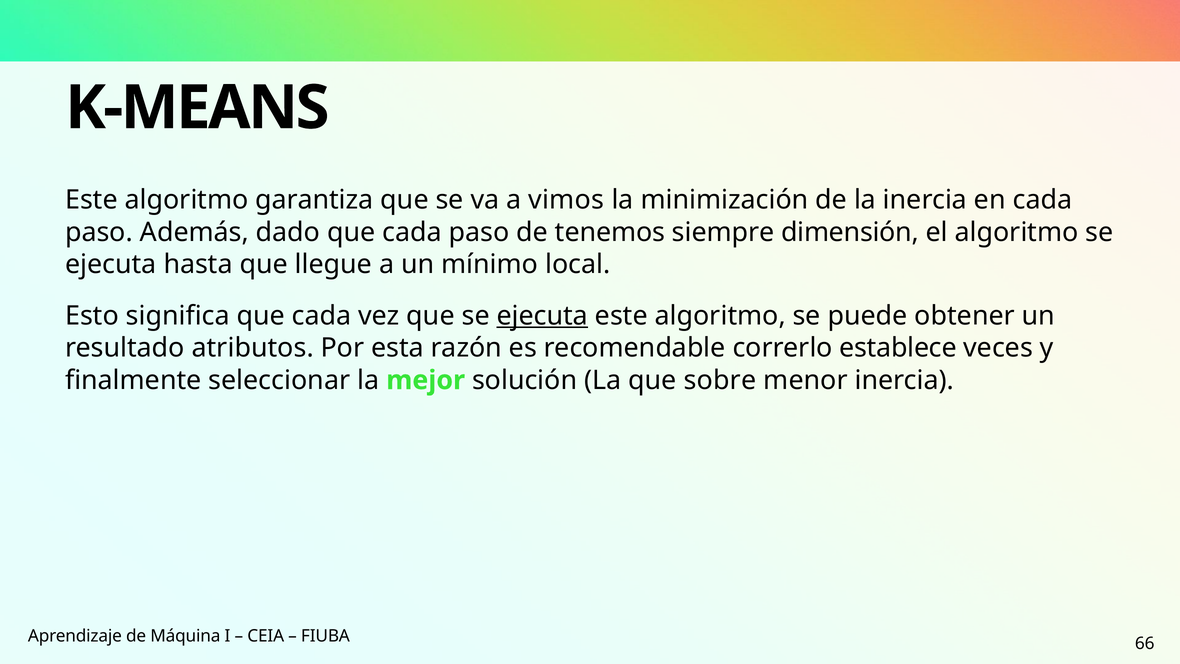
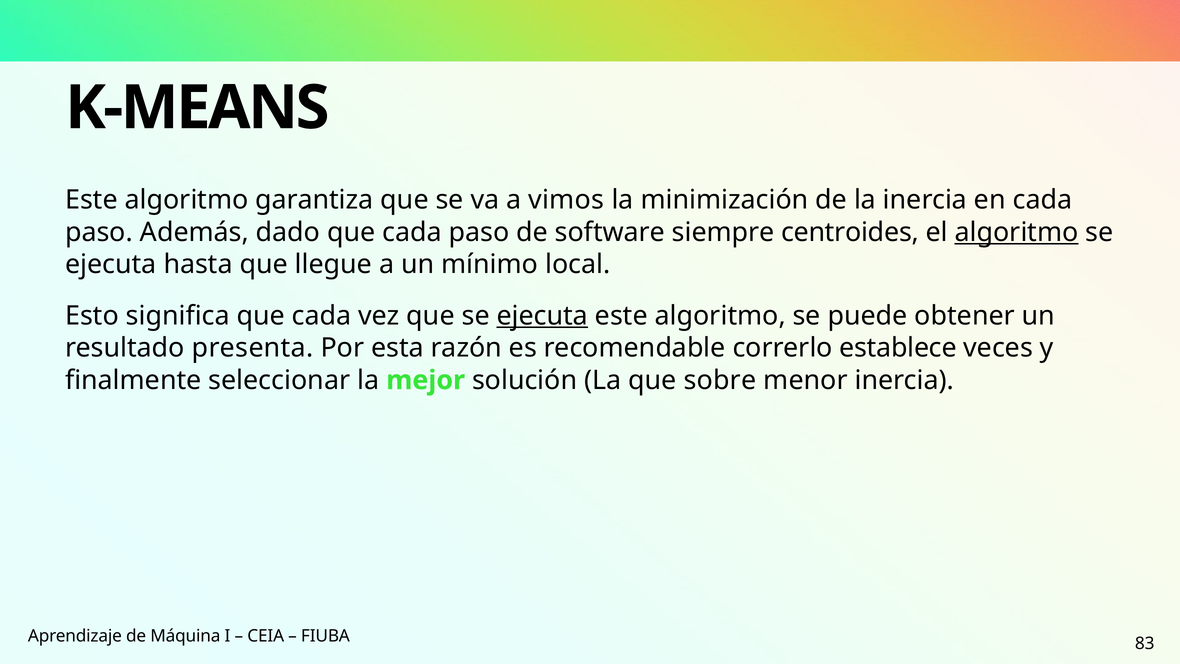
tenemos: tenemos -> software (610, 232)
dimensión: dimensión -> centroides (850, 232)
algoritmo underline: none -> present (1017, 232)
atributos: atributos -> presenta (253, 348)
66: 66 -> 83 (1145, 643)
